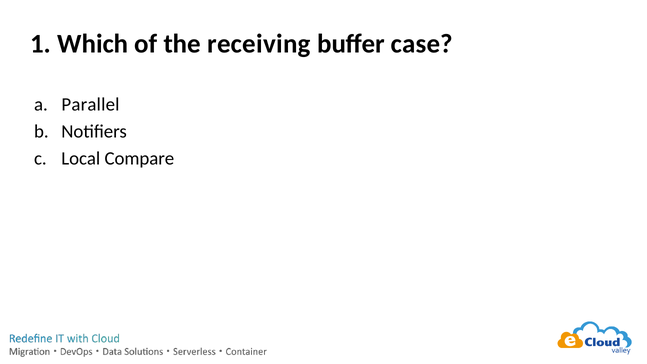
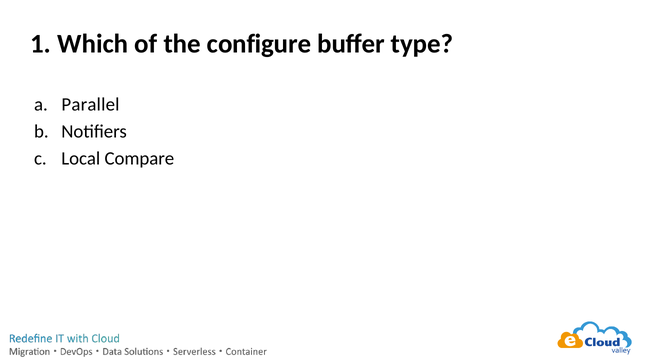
receiving: receiving -> configure (259, 44)
case: case -> type (422, 44)
